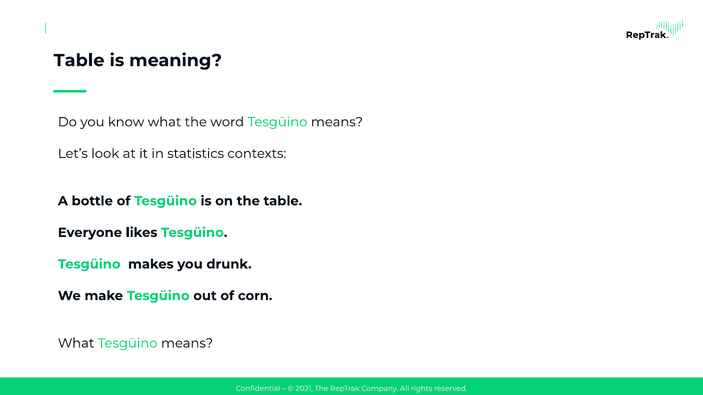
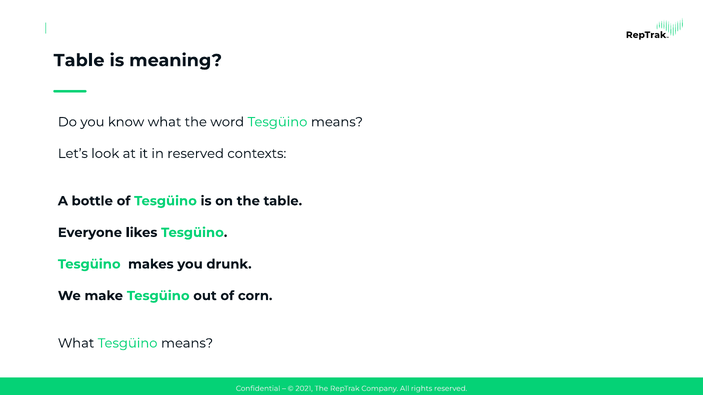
in statistics: statistics -> reserved (196, 154)
